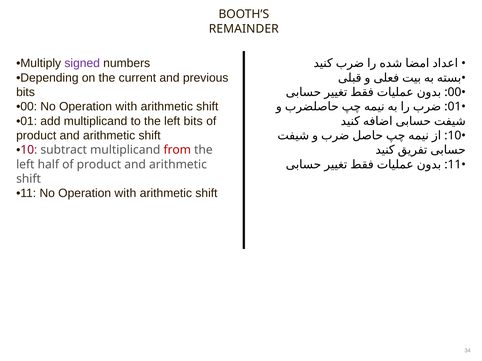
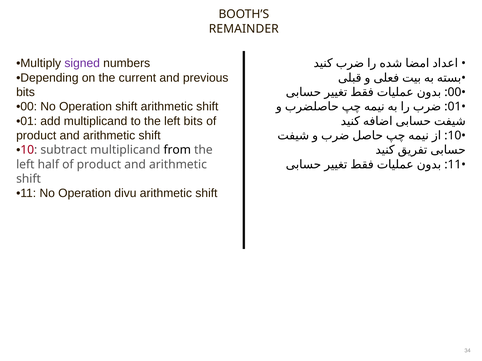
•00 No Operation with: with -> shift (126, 107)
from colour: red -> black (177, 150)
•11 No Operation with: with -> divu (125, 194)
